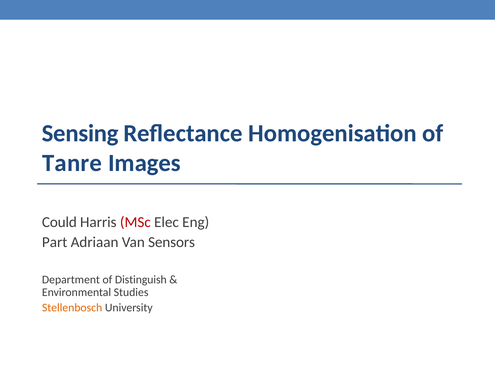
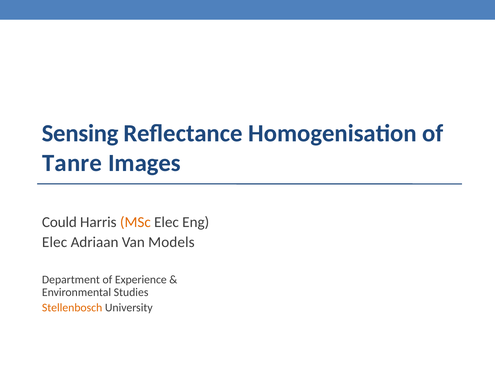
MSc colour: red -> orange (135, 222)
Part: Part -> Elec (55, 242)
Sensors: Sensors -> Models (171, 242)
Distinguish: Distinguish -> Experience (141, 280)
